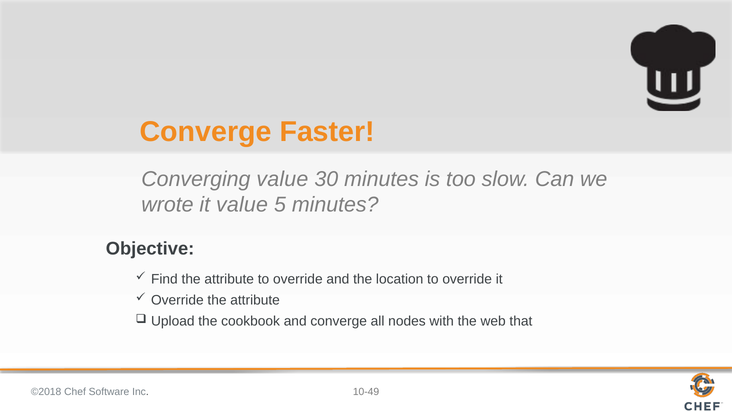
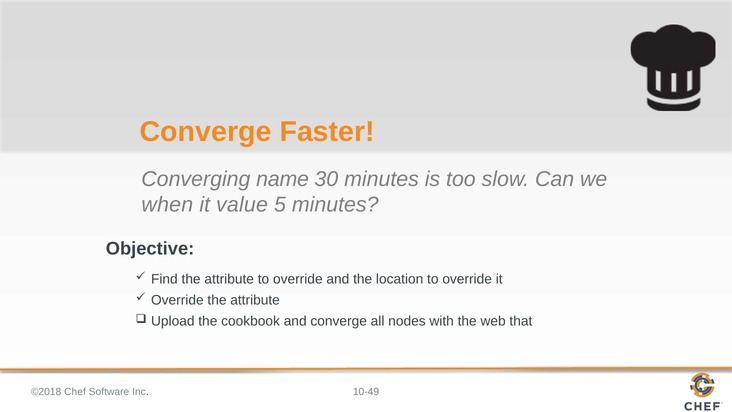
Converging value: value -> name (283, 179)
wrote: wrote -> when (167, 205)
